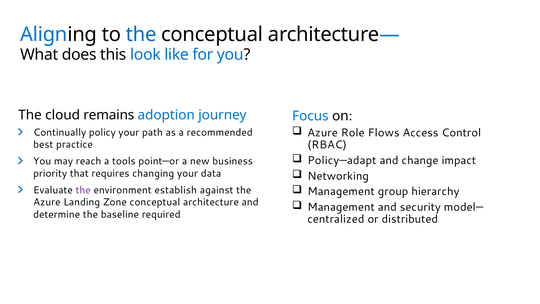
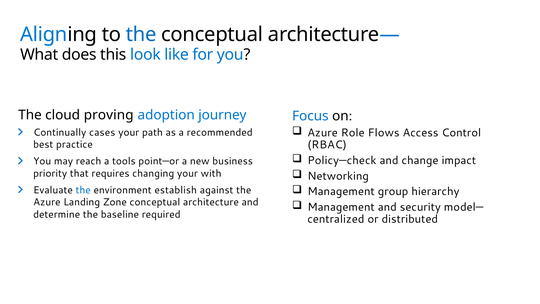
remains: remains -> proving (109, 115)
policy: policy -> cases (102, 132)
Policy—adapt: Policy—adapt -> Policy—check (342, 160)
data: data -> with (211, 173)
the colour: purple -> blue (83, 190)
